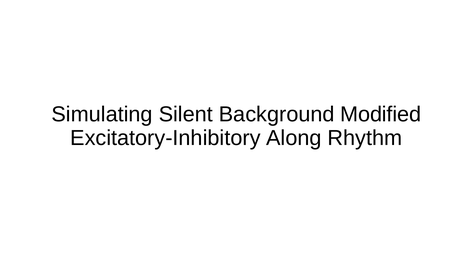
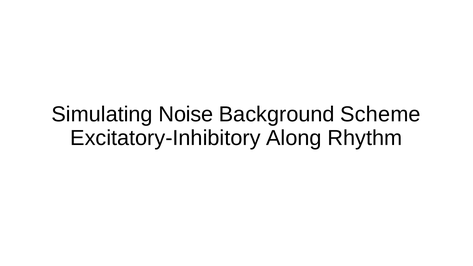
Silent: Silent -> Noise (186, 115)
Modified: Modified -> Scheme (380, 115)
